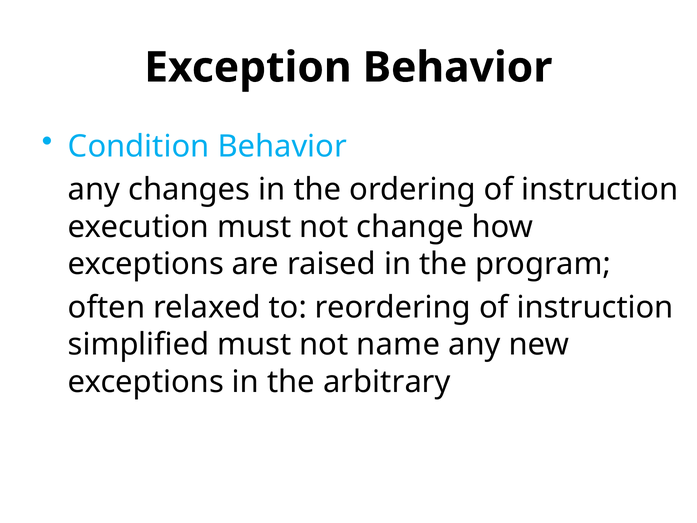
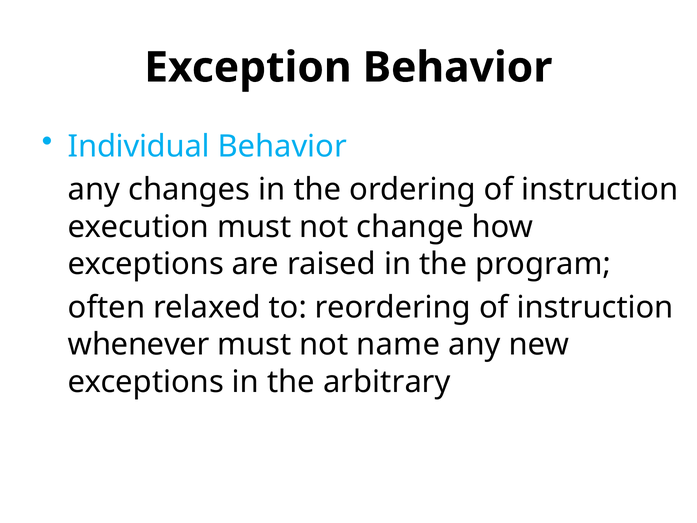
Condition: Condition -> Individual (139, 146)
simplified: simplified -> whenever (139, 345)
